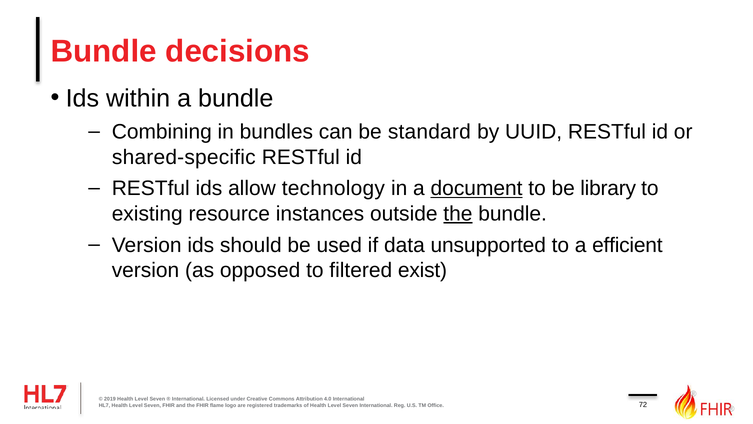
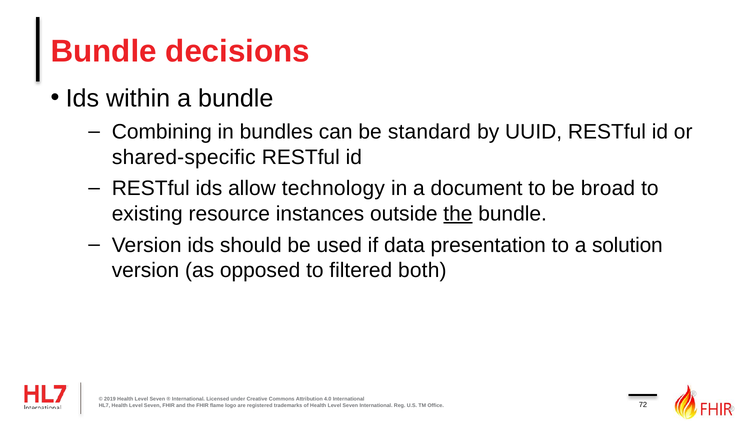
document underline: present -> none (477, 188)
library: library -> broad (608, 188)
unsupported: unsupported -> presentation (488, 245)
efficient: efficient -> solution (627, 245)
exist: exist -> both (422, 270)
